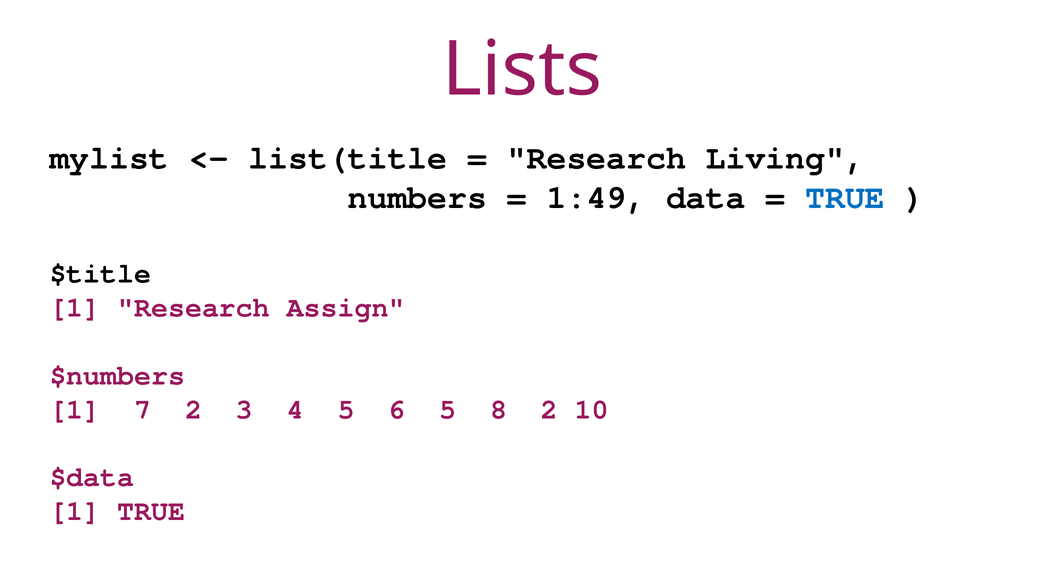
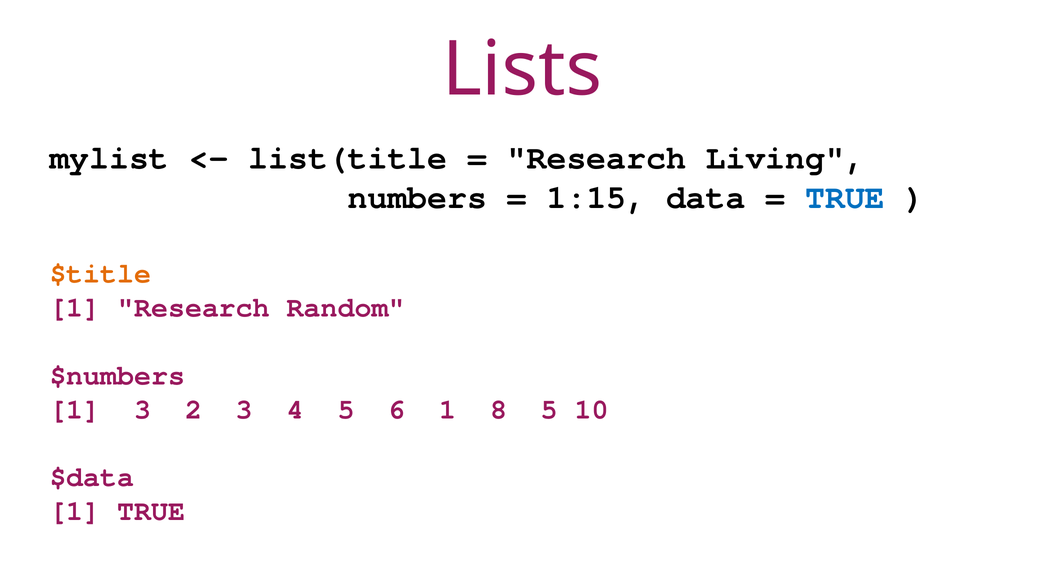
1:49: 1:49 -> 1:15 (596, 197)
$title colour: black -> orange (100, 274)
Assign: Assign -> Random (346, 308)
1 7: 7 -> 3 (143, 409)
6 5: 5 -> 1 (448, 409)
8 2: 2 -> 5 (549, 409)
